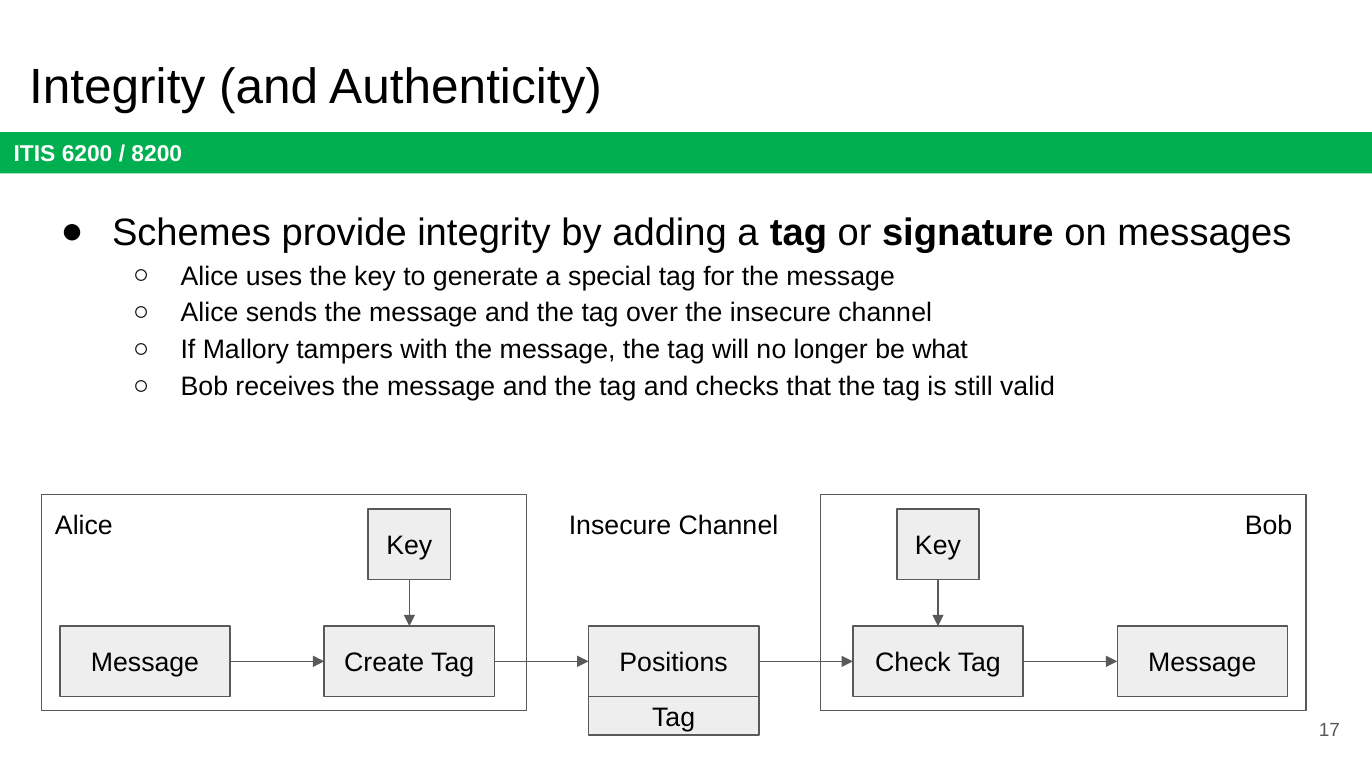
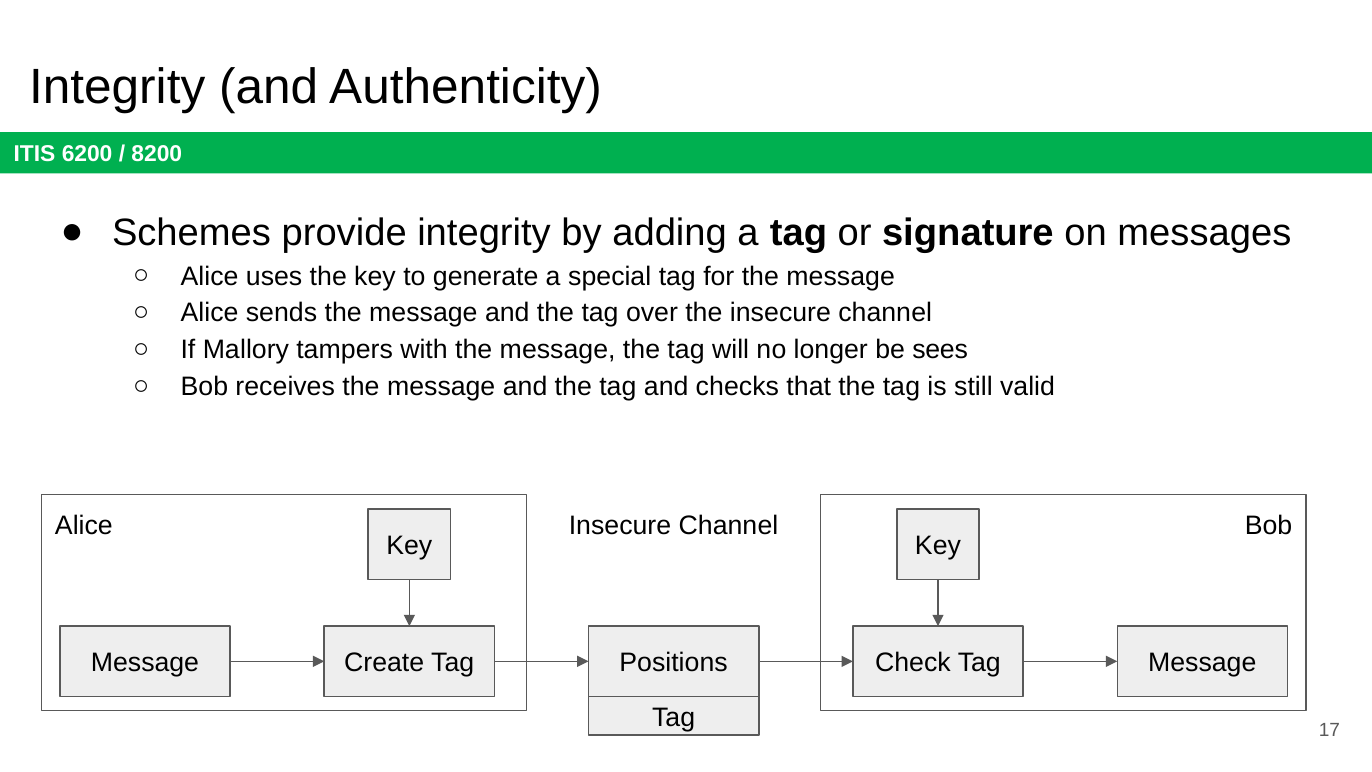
what: what -> sees (940, 350)
